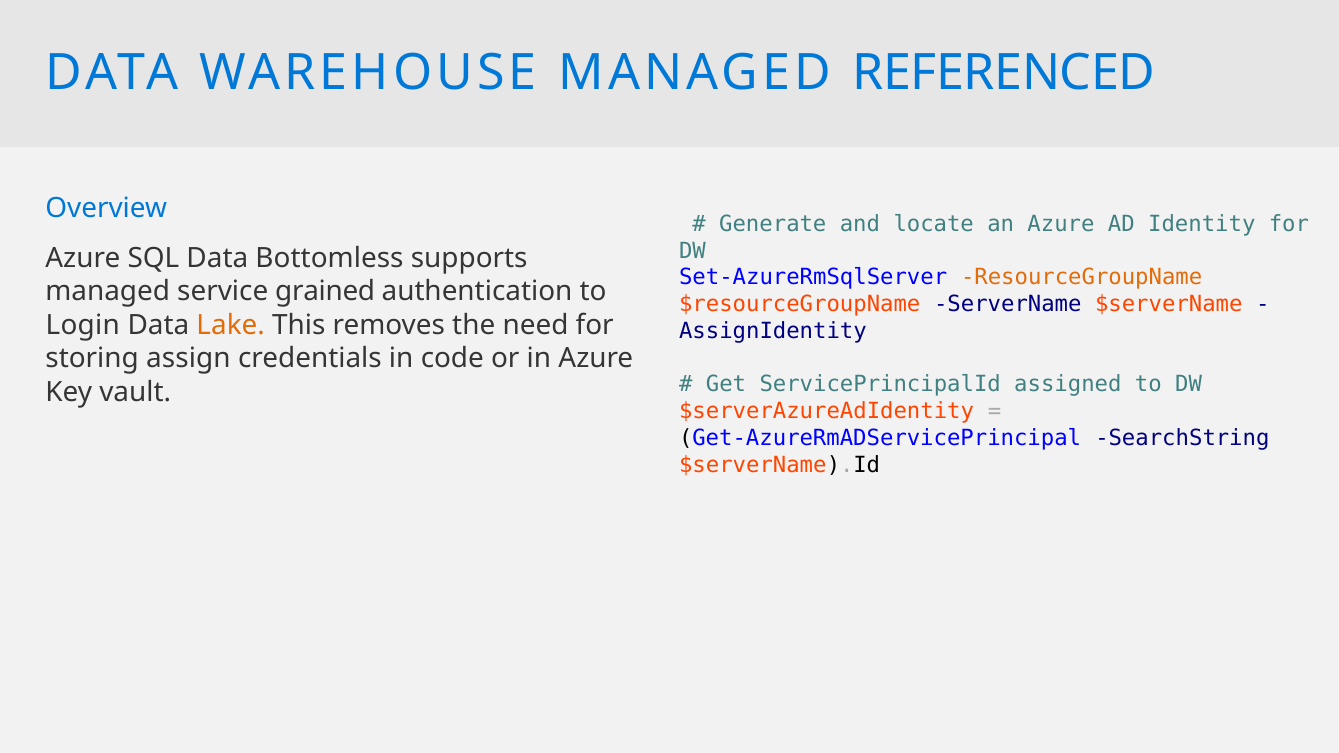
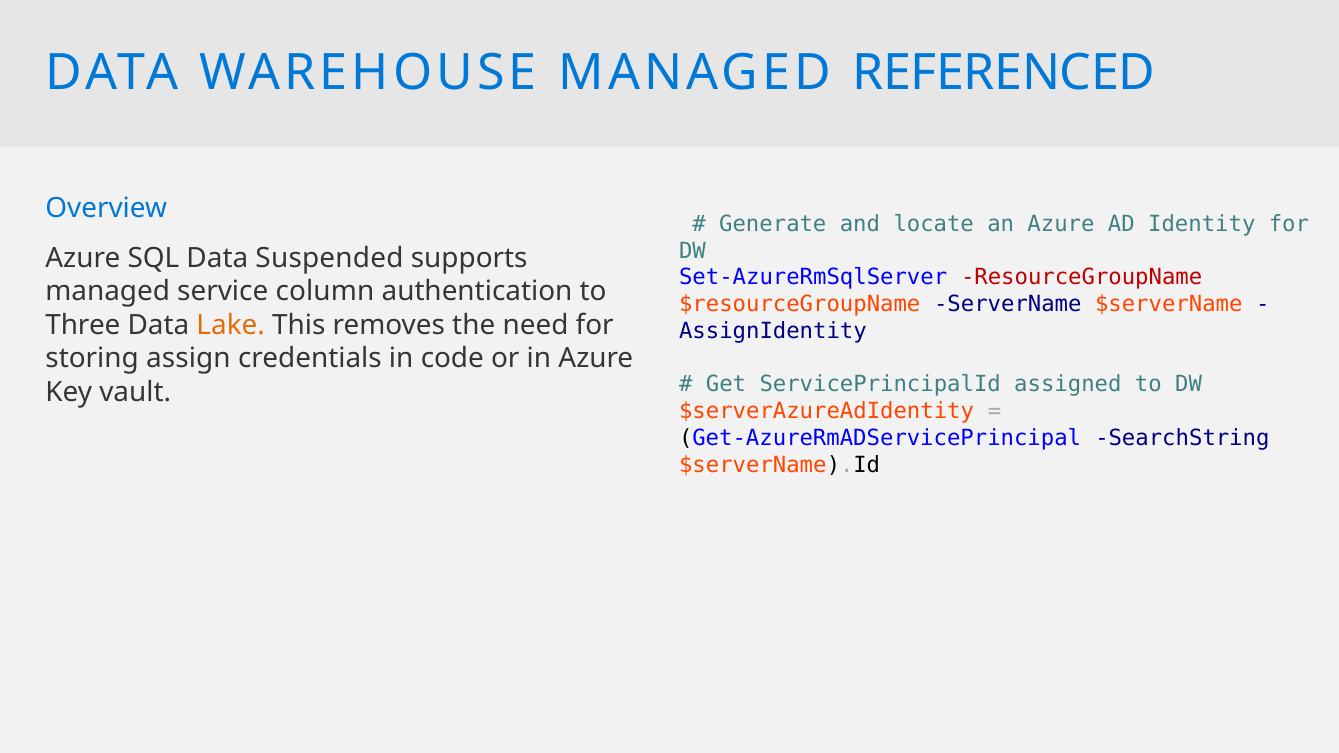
Bottomless: Bottomless -> Suspended (329, 258)
ResourceGroupName colour: orange -> red (1082, 278)
grained: grained -> column (325, 292)
Login: Login -> Three (83, 325)
